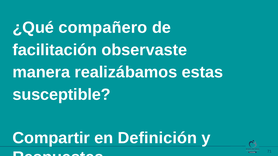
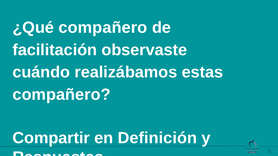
manera: manera -> cuándo (41, 72)
susceptible: susceptible -> compañero (61, 95)
